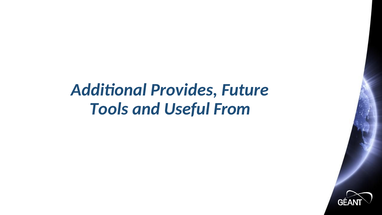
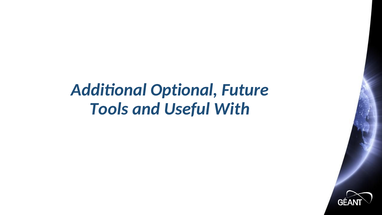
Provides: Provides -> Optional (184, 90)
From: From -> With (232, 109)
